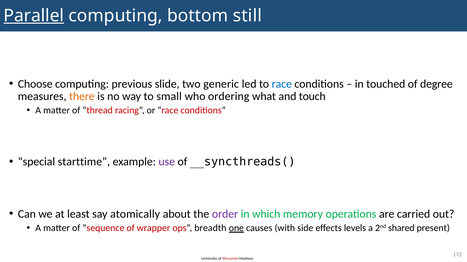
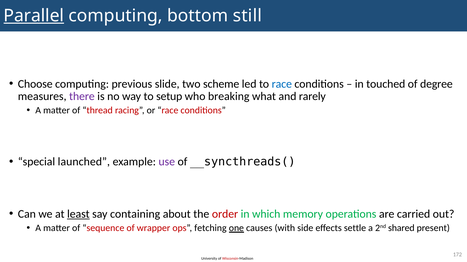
generic: generic -> scheme (221, 84)
there colour: orange -> purple (82, 97)
small: small -> setup (169, 97)
ordering: ordering -> breaking (229, 97)
touch: touch -> rarely (312, 97)
starttime: starttime -> launched (84, 162)
least underline: none -> present (78, 214)
atomically: atomically -> containing (135, 214)
order colour: purple -> red (225, 214)
breadth: breadth -> fetching (210, 228)
levels: levels -> settle (355, 228)
